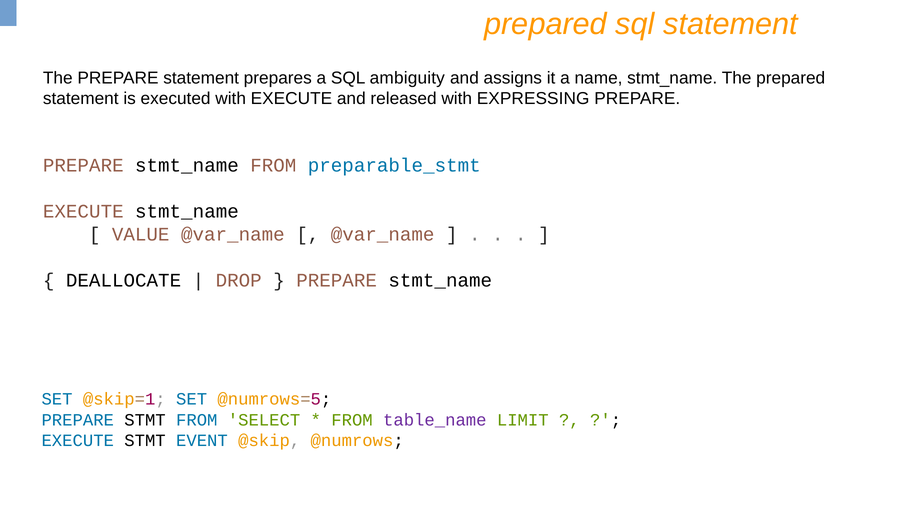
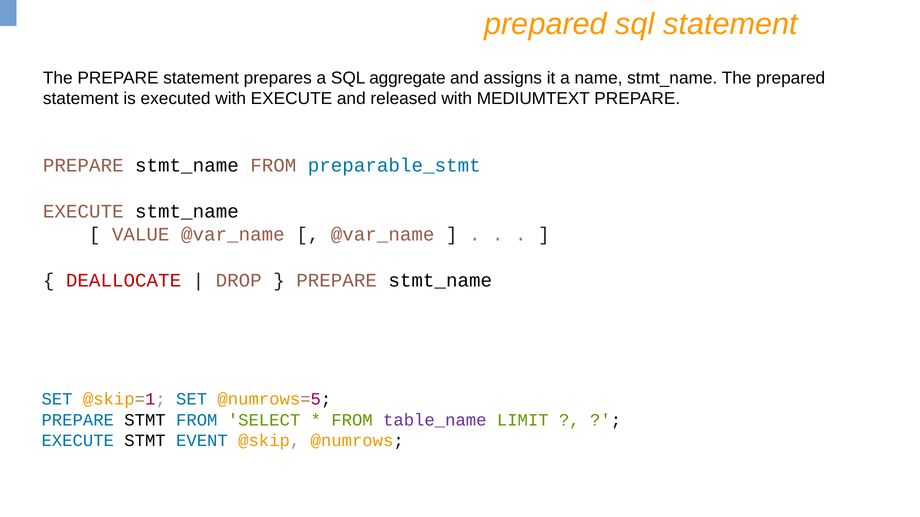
ambiguity: ambiguity -> aggregate (407, 78)
EXPRESSING: EXPRESSING -> MEDIUMTEXT (533, 99)
DEALLOCATE colour: black -> red (124, 281)
